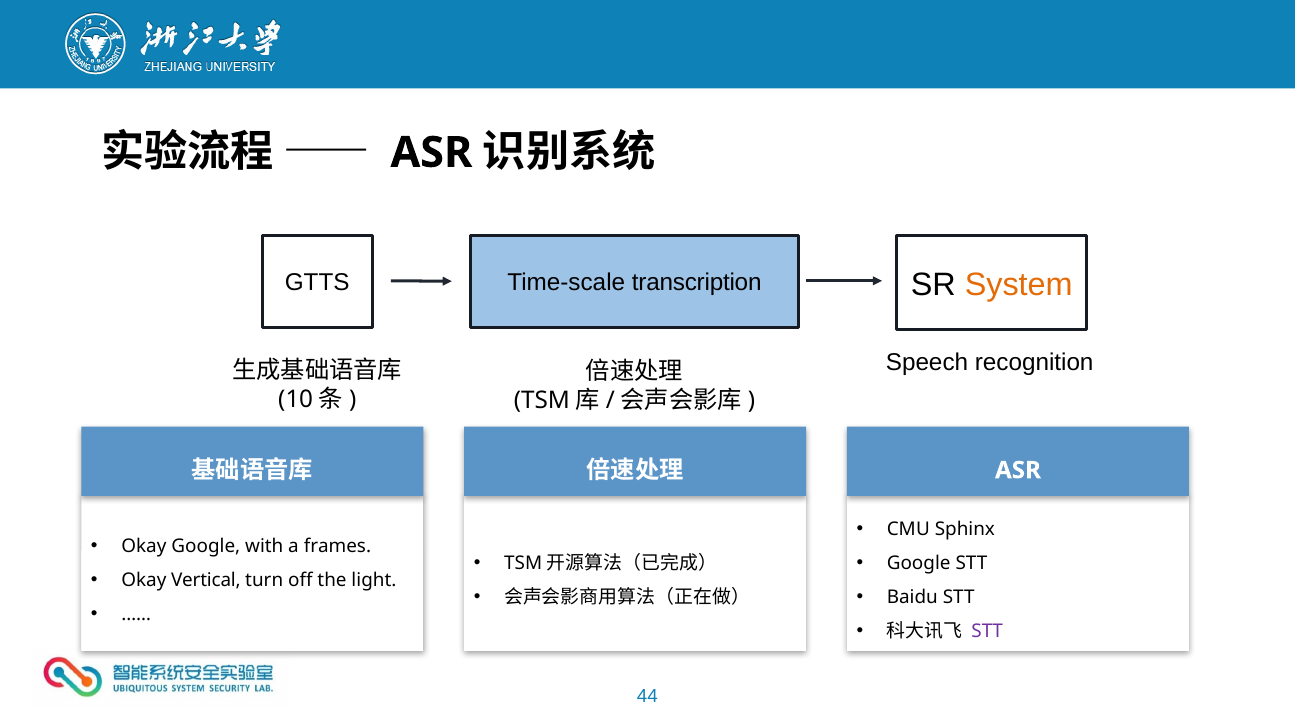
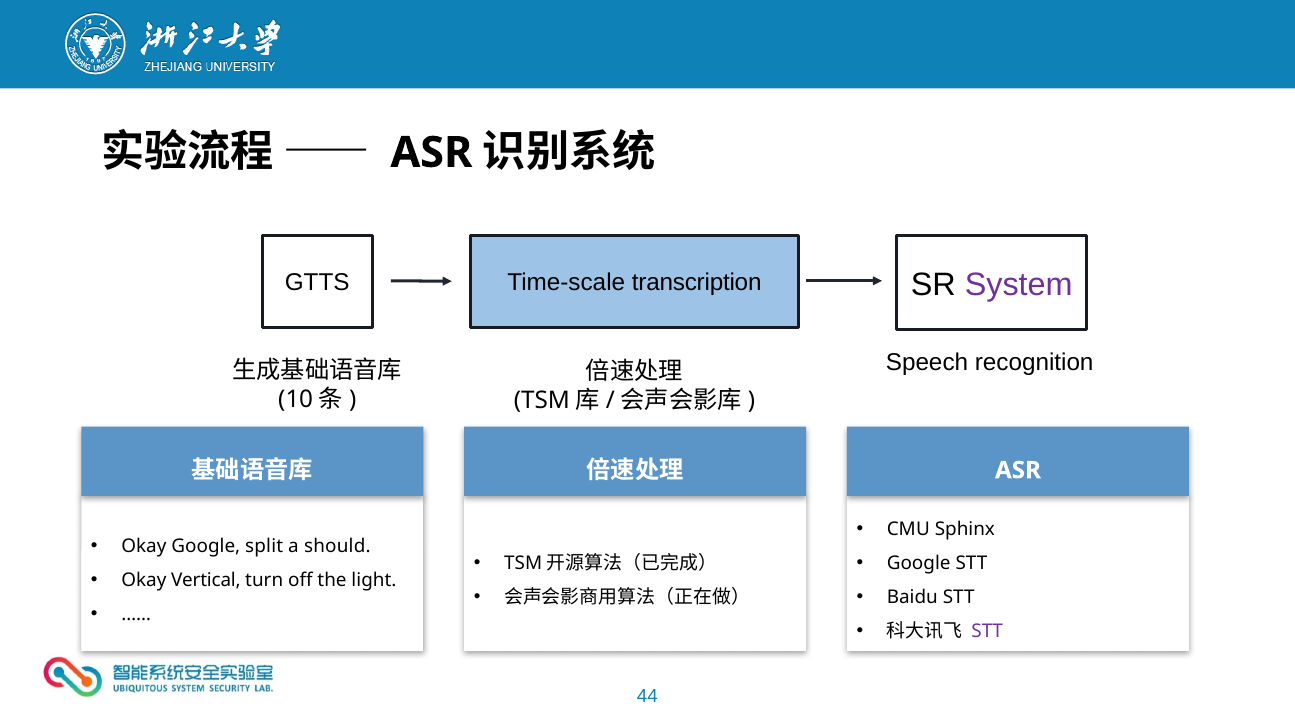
System colour: orange -> purple (1019, 285)
with: with -> split (264, 546)
frames: frames -> should (337, 546)
